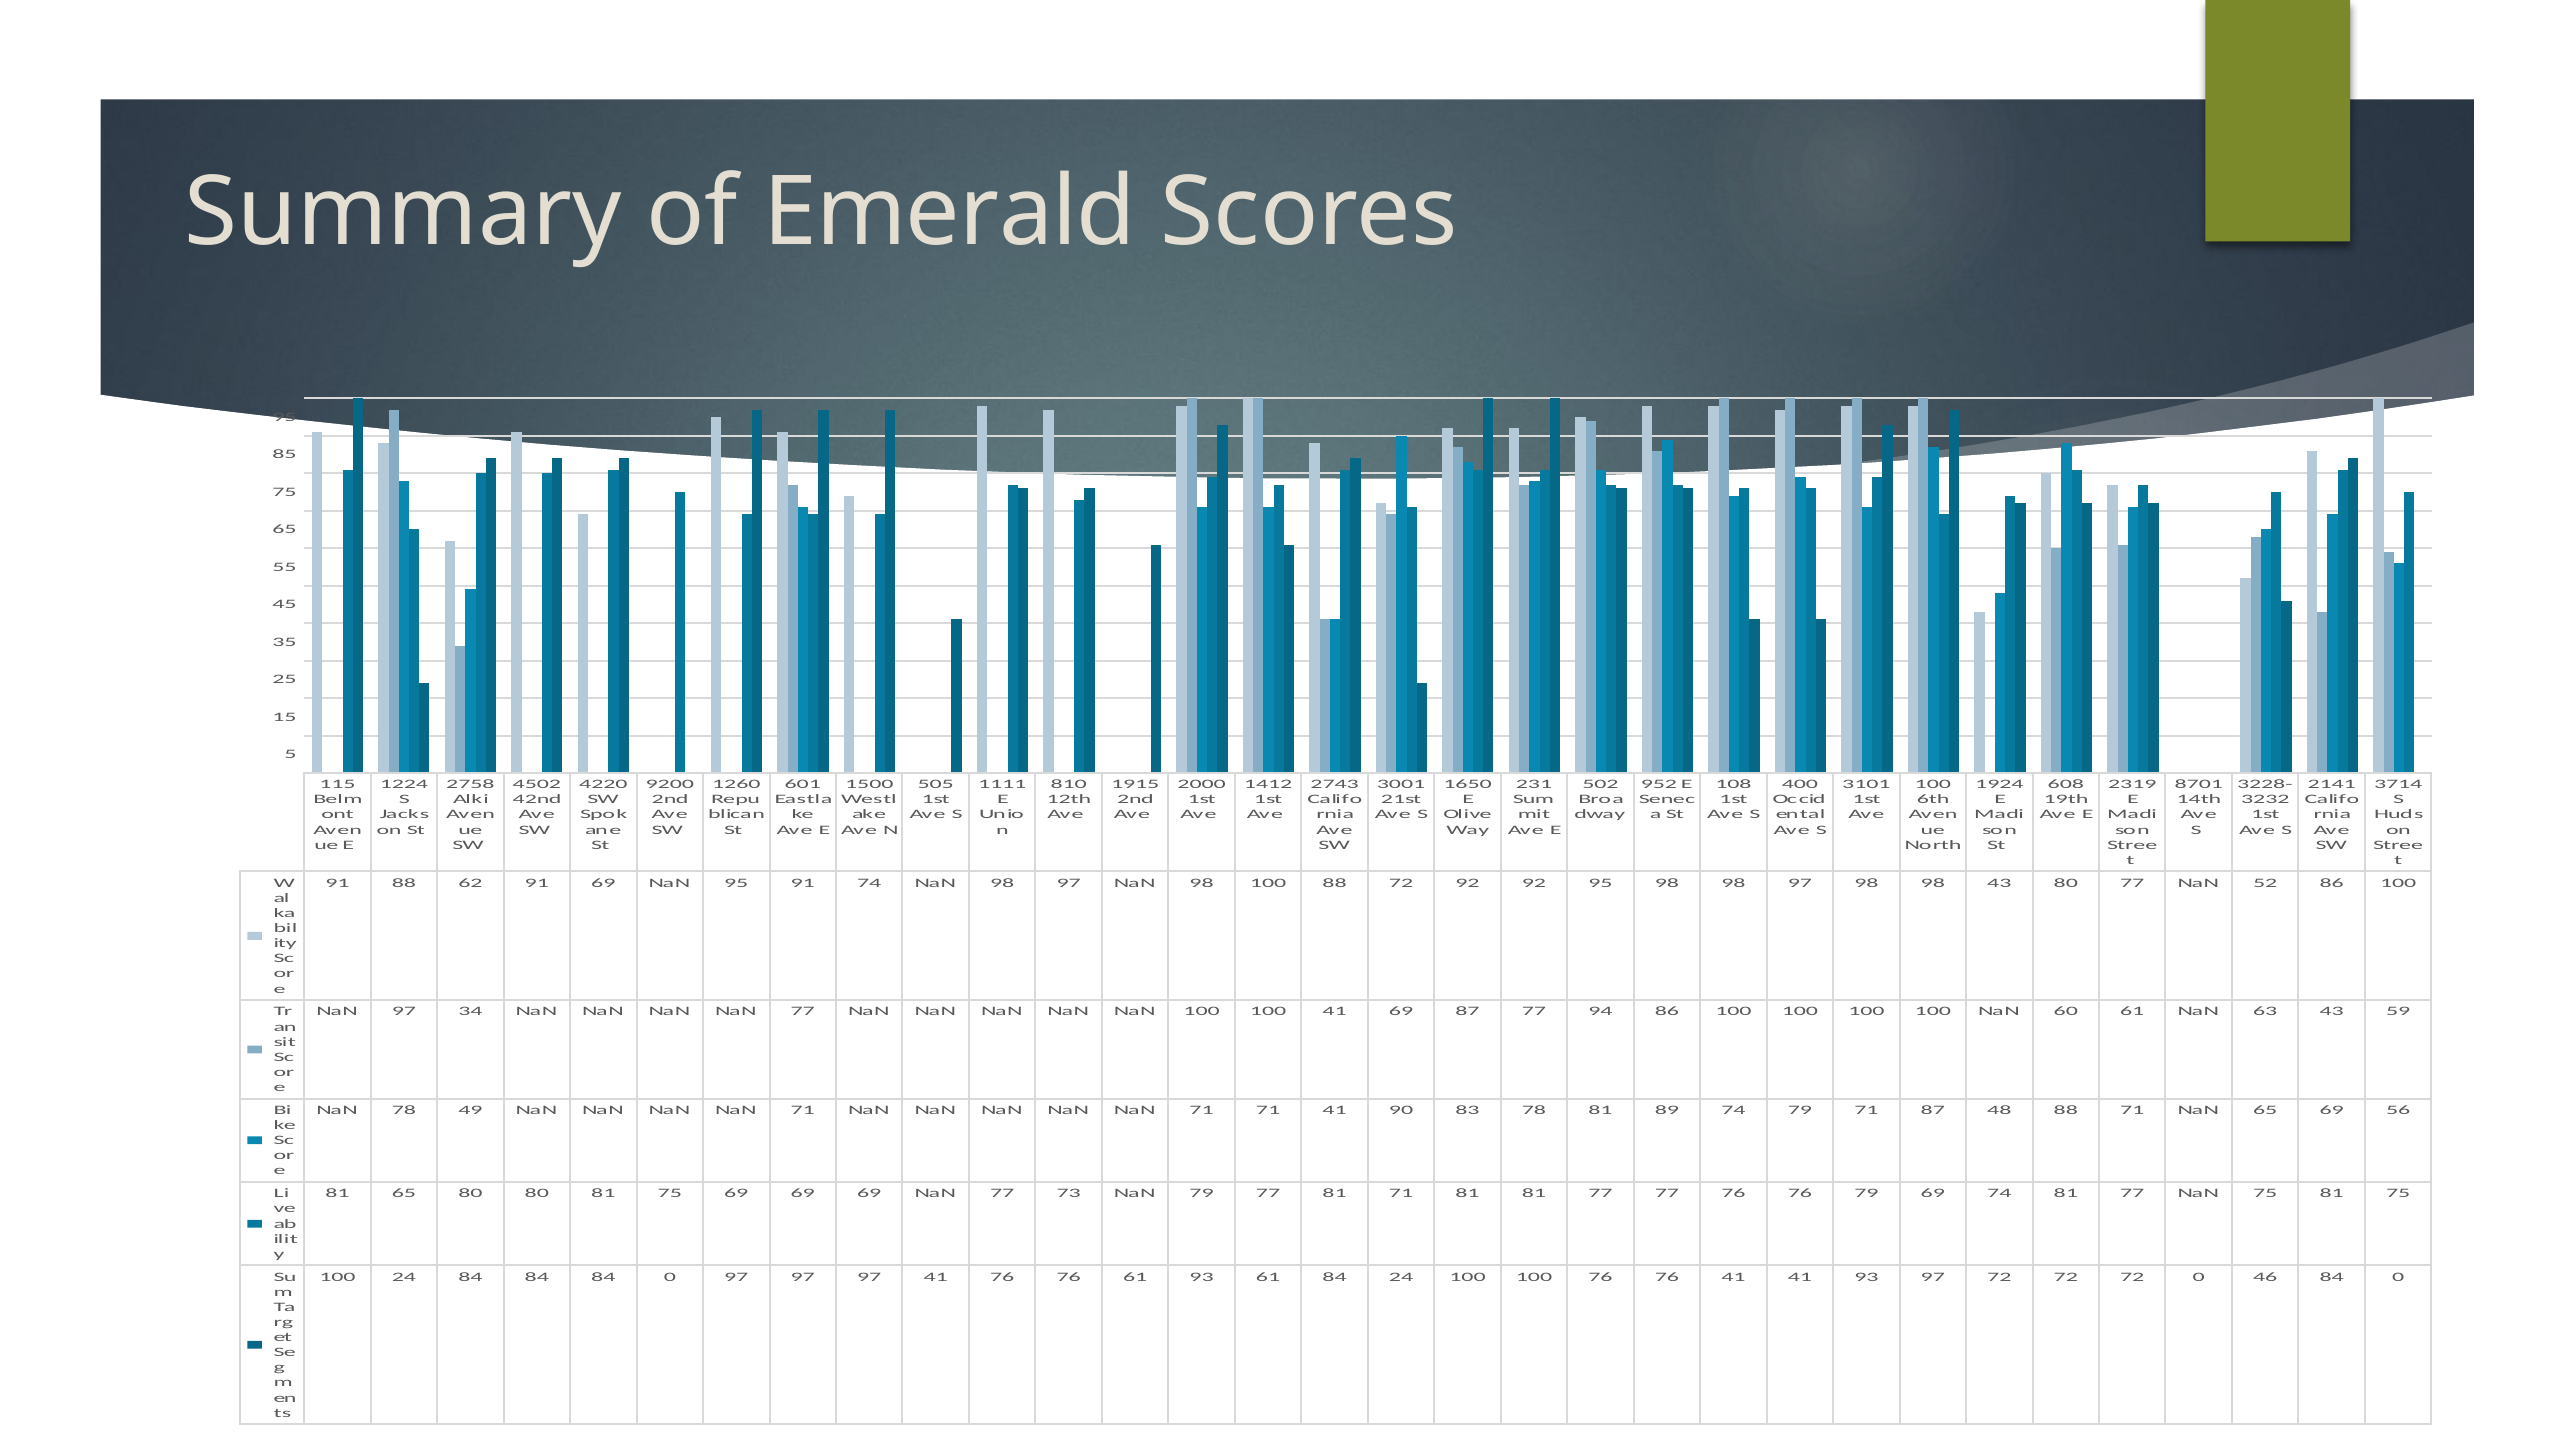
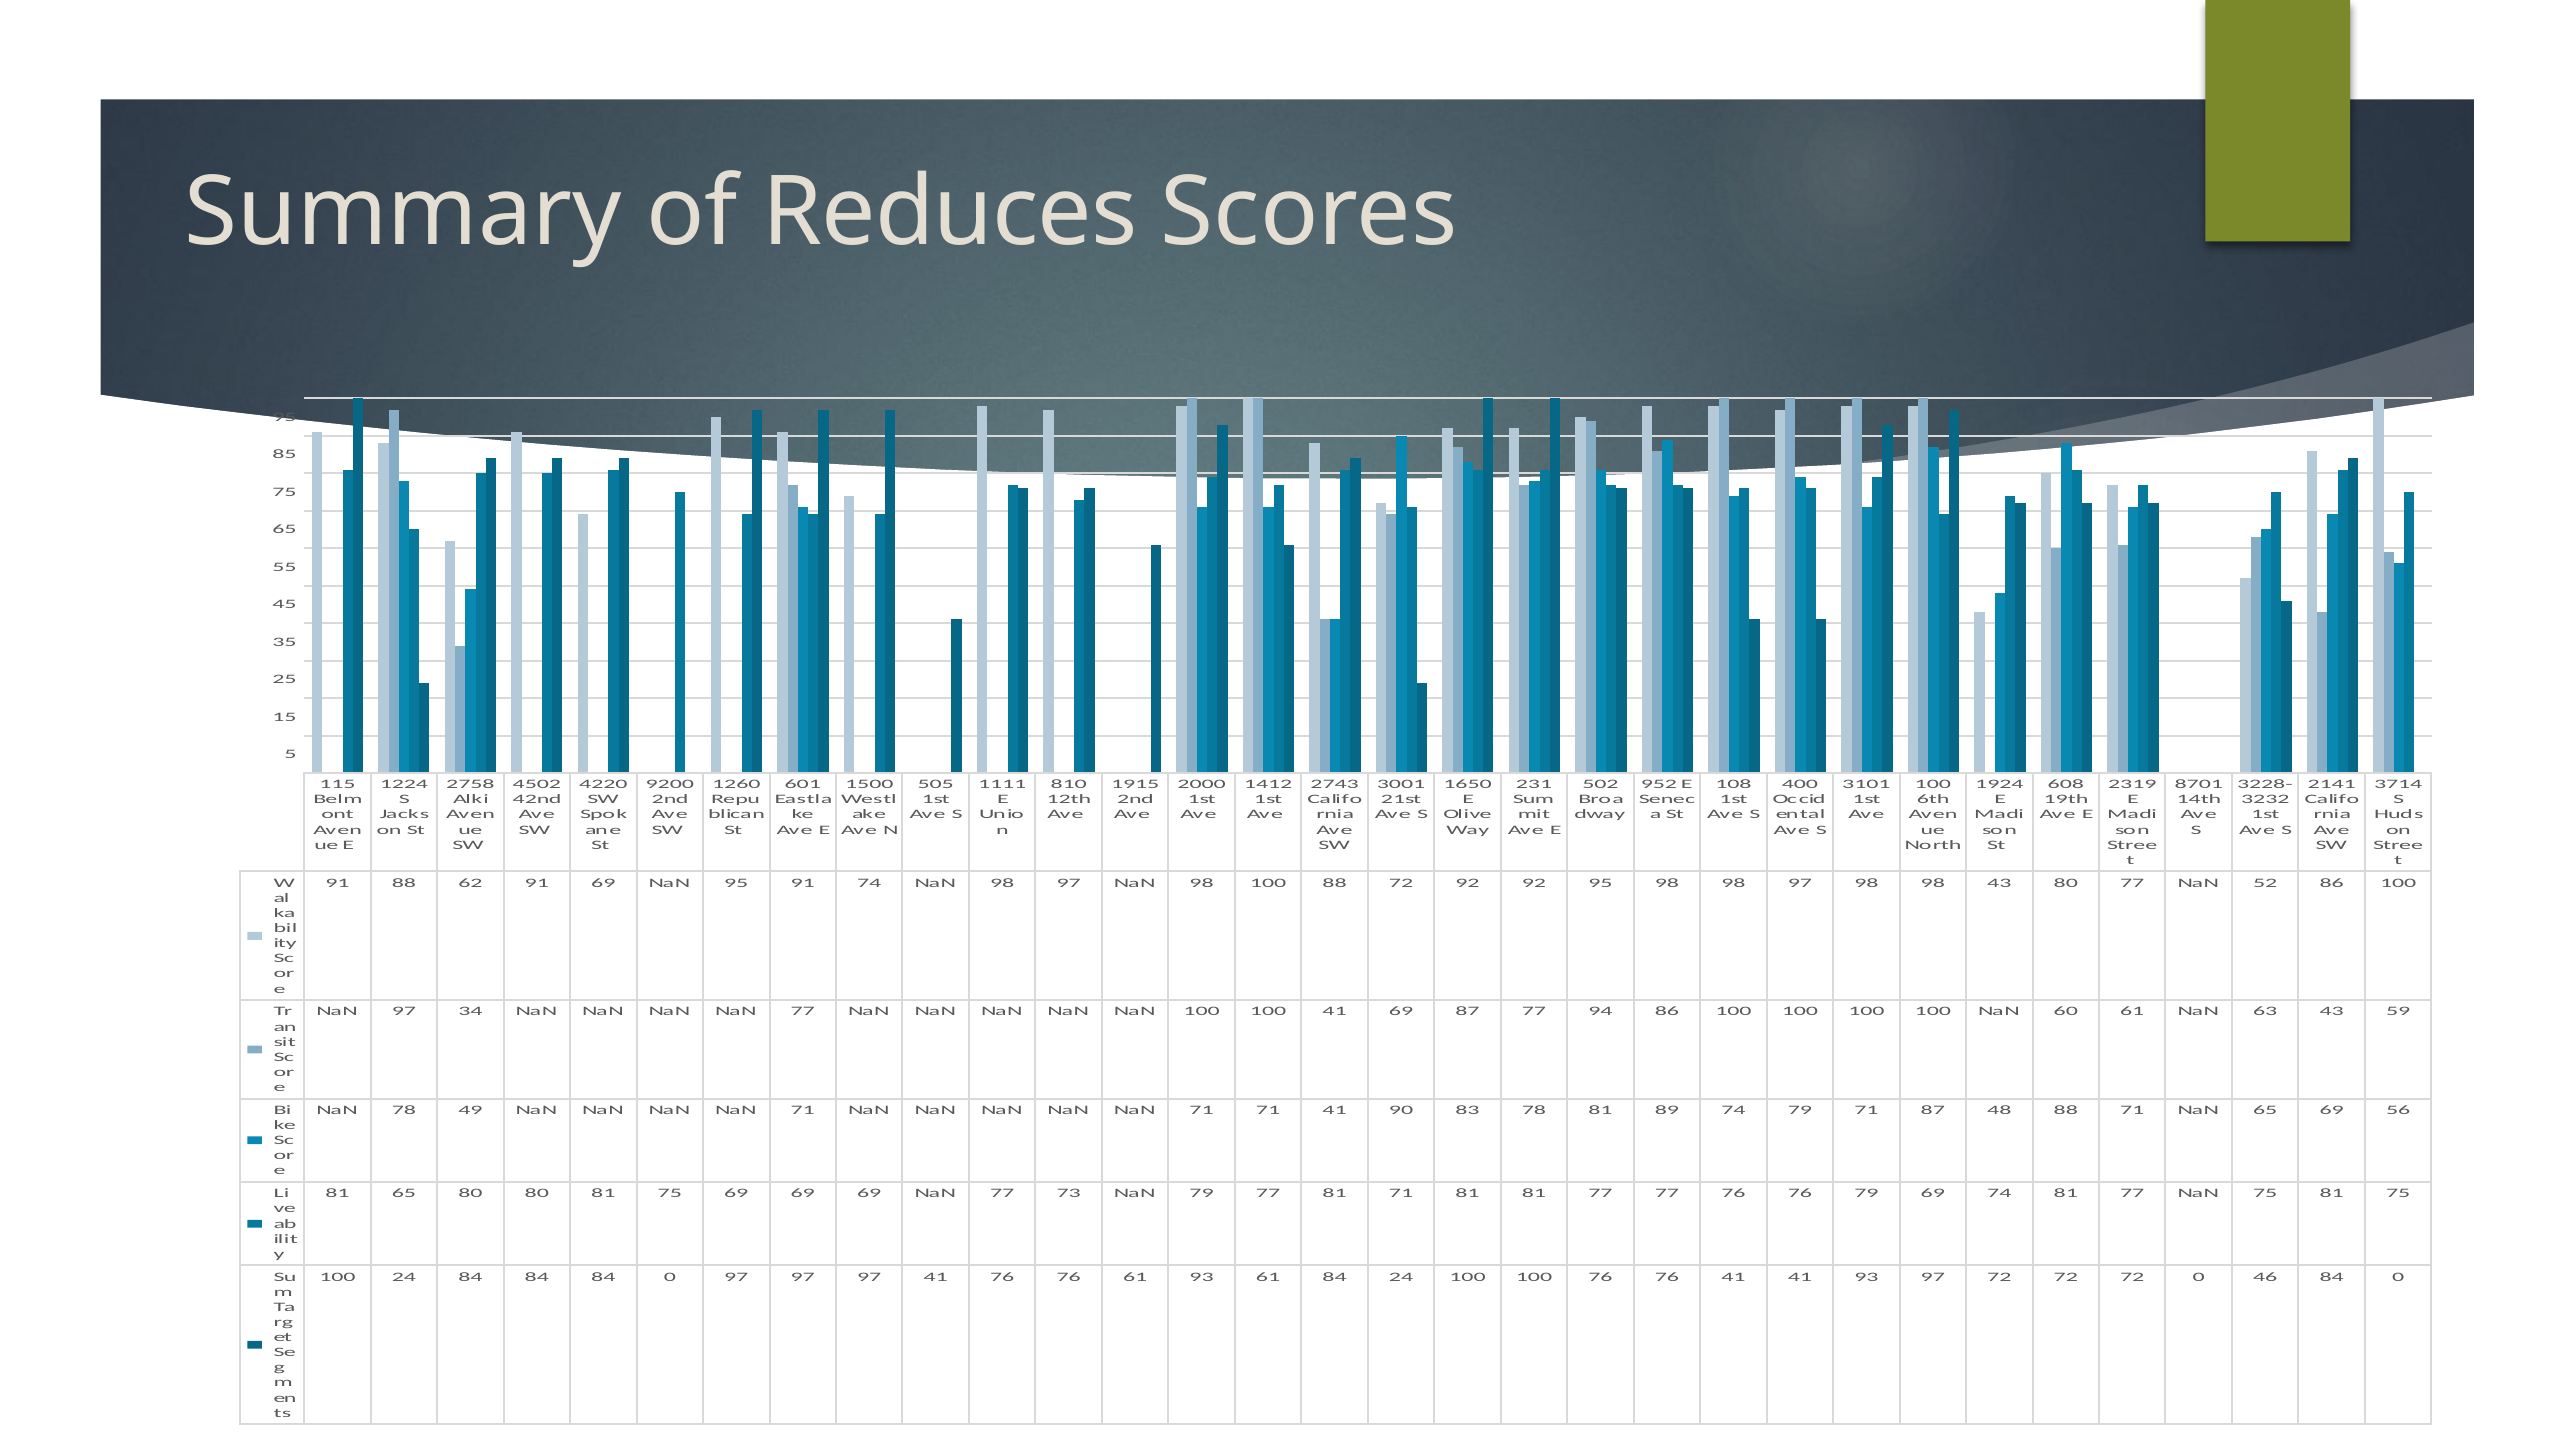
Emerald: Emerald -> Reduces (950, 212)
